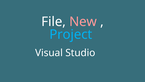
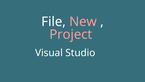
Project colour: light blue -> pink (71, 34)
